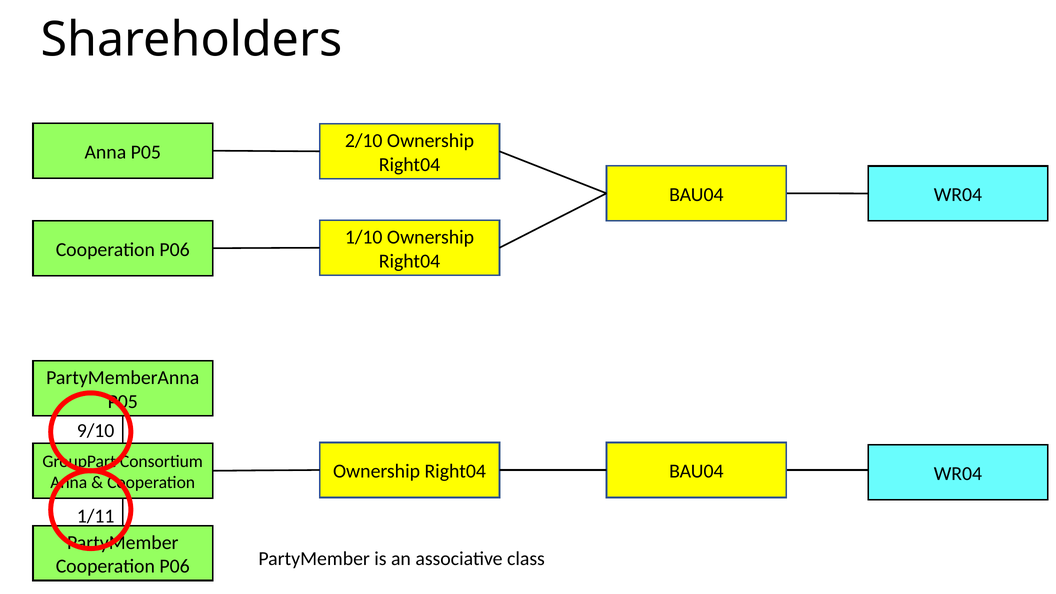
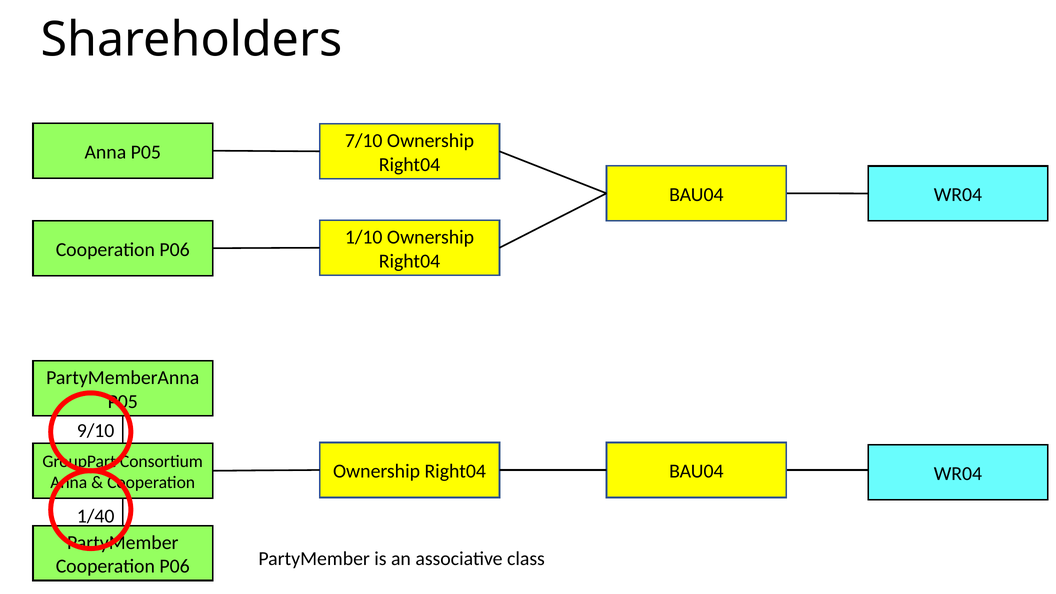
2/10: 2/10 -> 7/10 (364, 141)
1/11: 1/11 -> 1/40 (96, 516)
